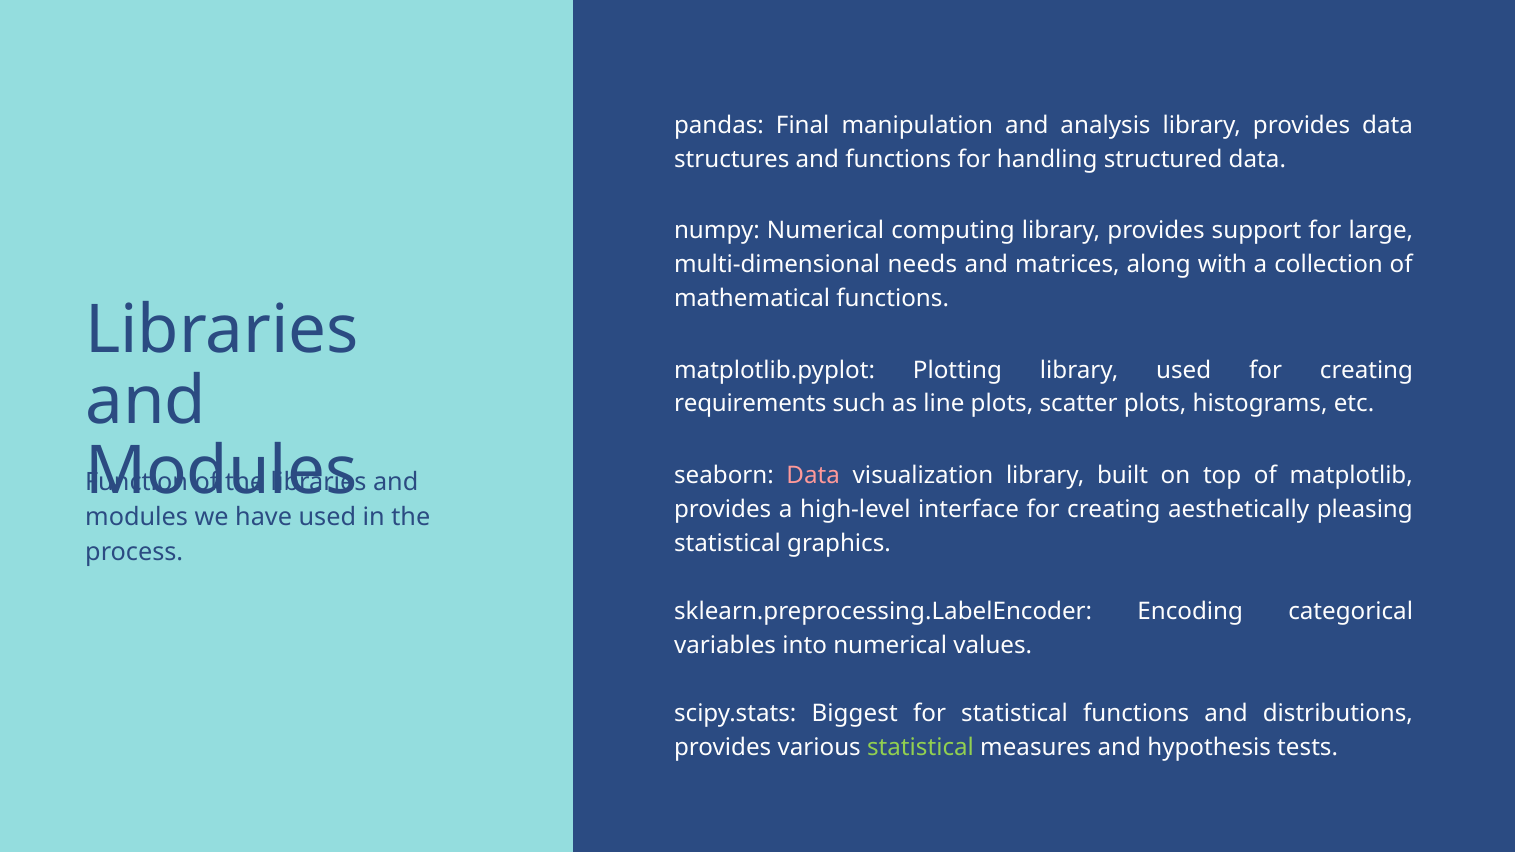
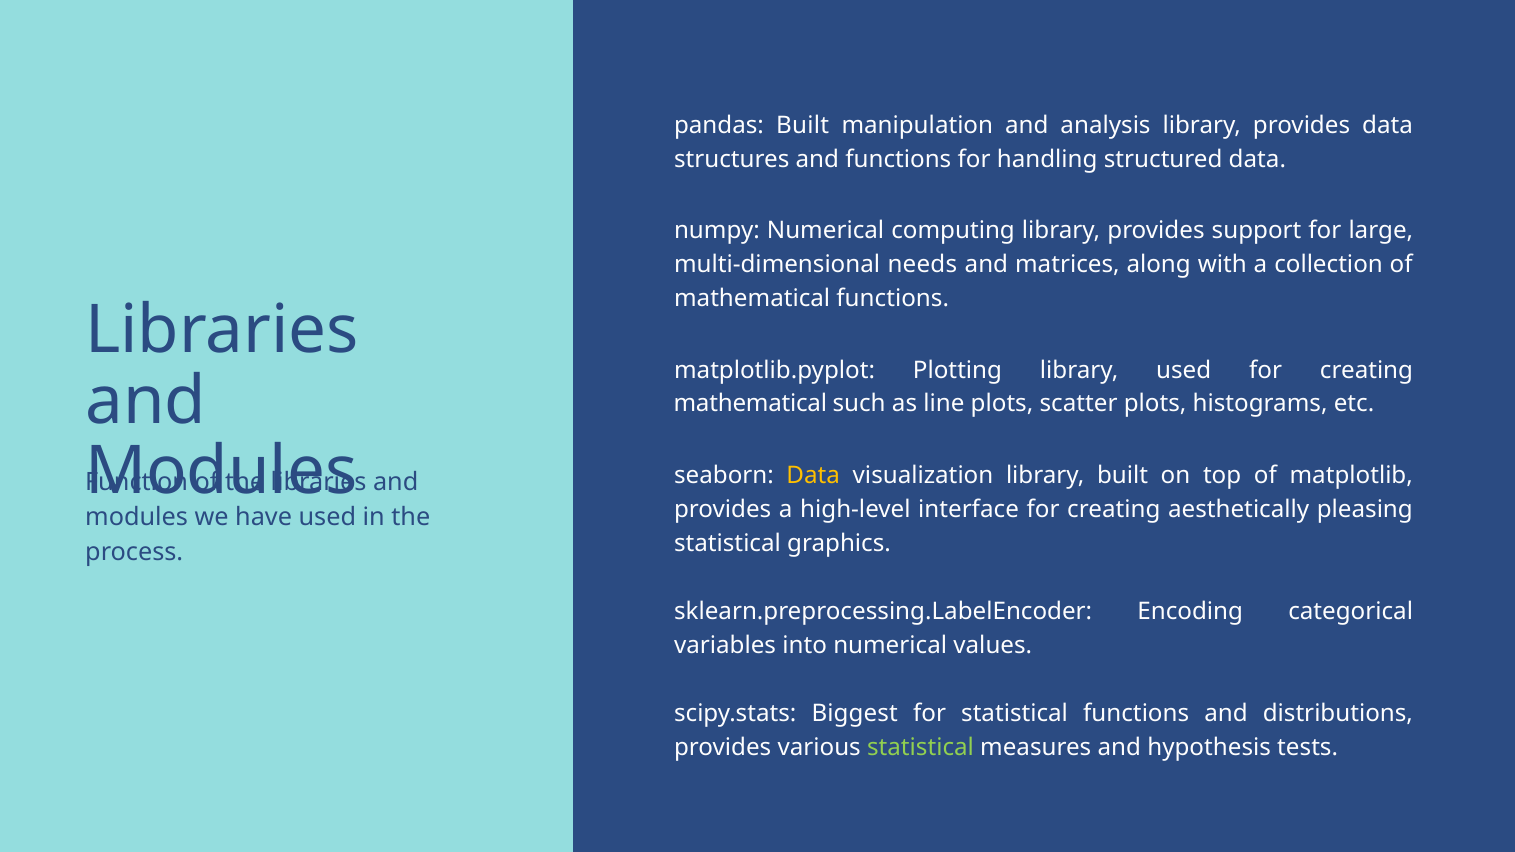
pandas Final: Final -> Built (803, 126)
requirements: requirements -> mathematical (750, 404)
Data colour: pink -> yellow (813, 475)
